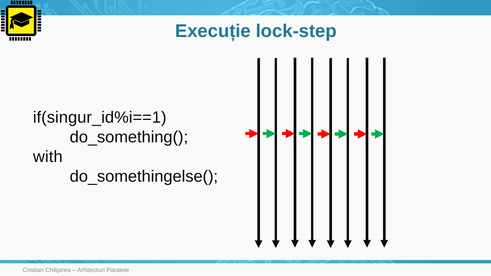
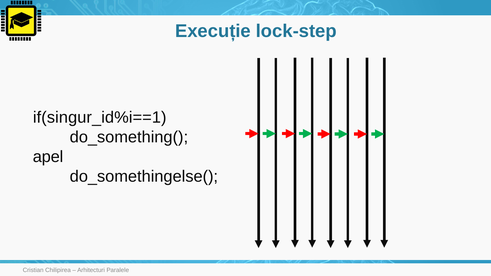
with: with -> apel (48, 157)
